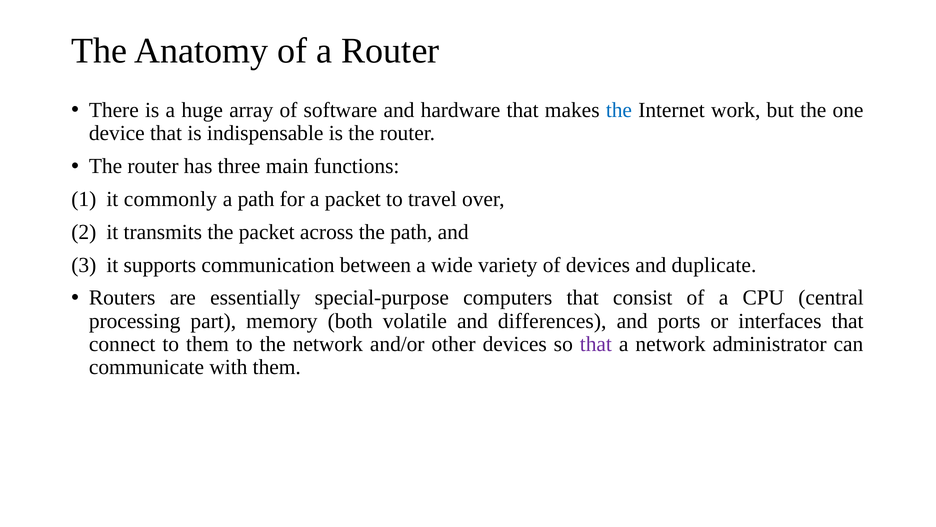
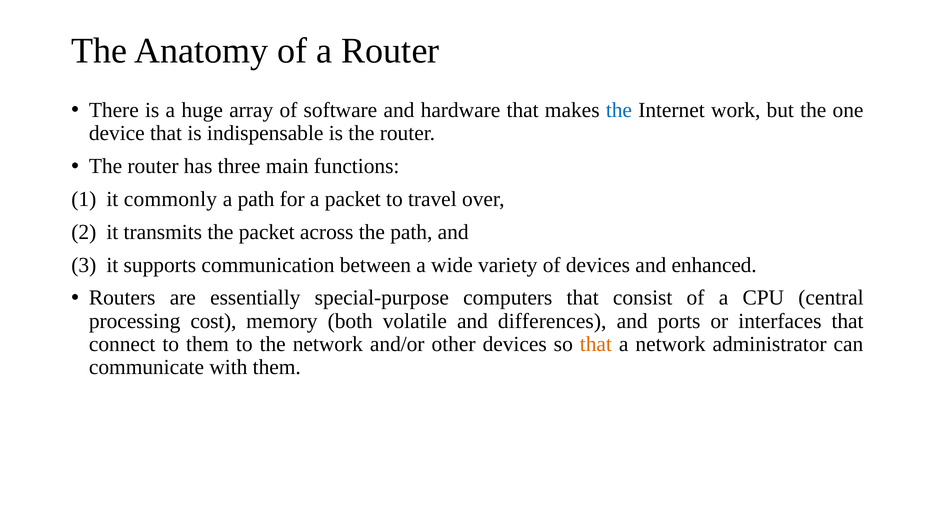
duplicate: duplicate -> enhanced (714, 265)
part: part -> cost (213, 321)
that colour: purple -> orange (596, 344)
